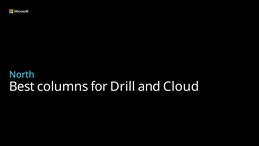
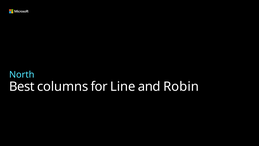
Drill: Drill -> Line (123, 87)
Cloud: Cloud -> Robin (181, 87)
